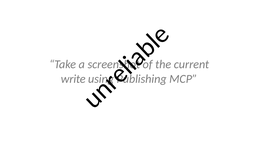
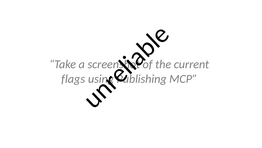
write: write -> flags (73, 79)
